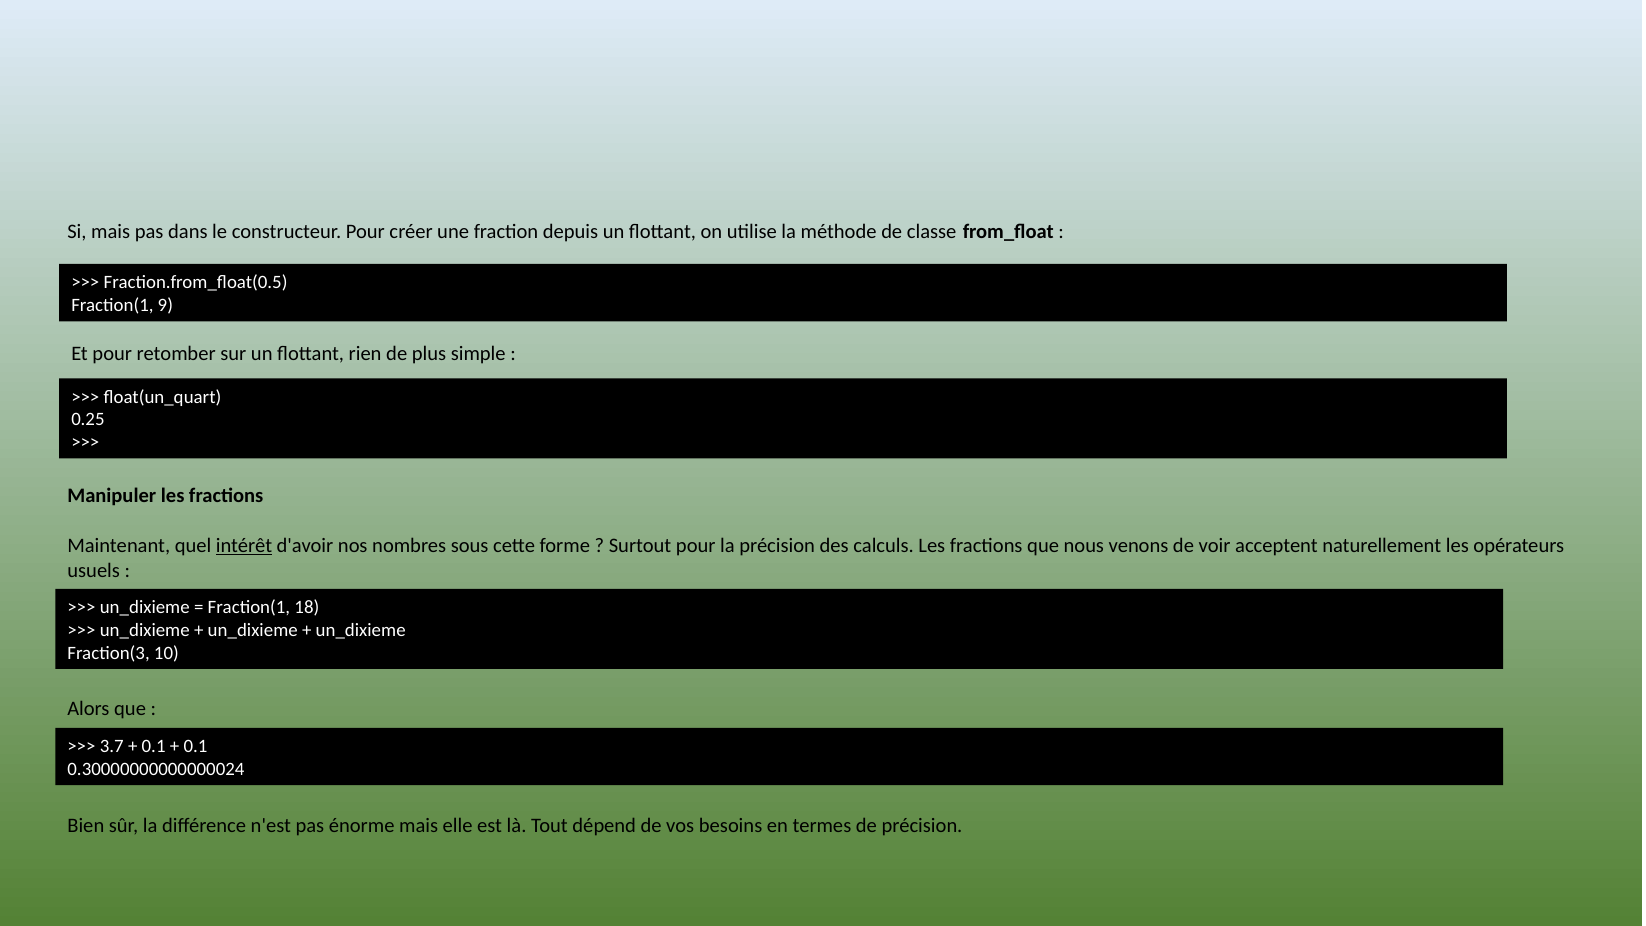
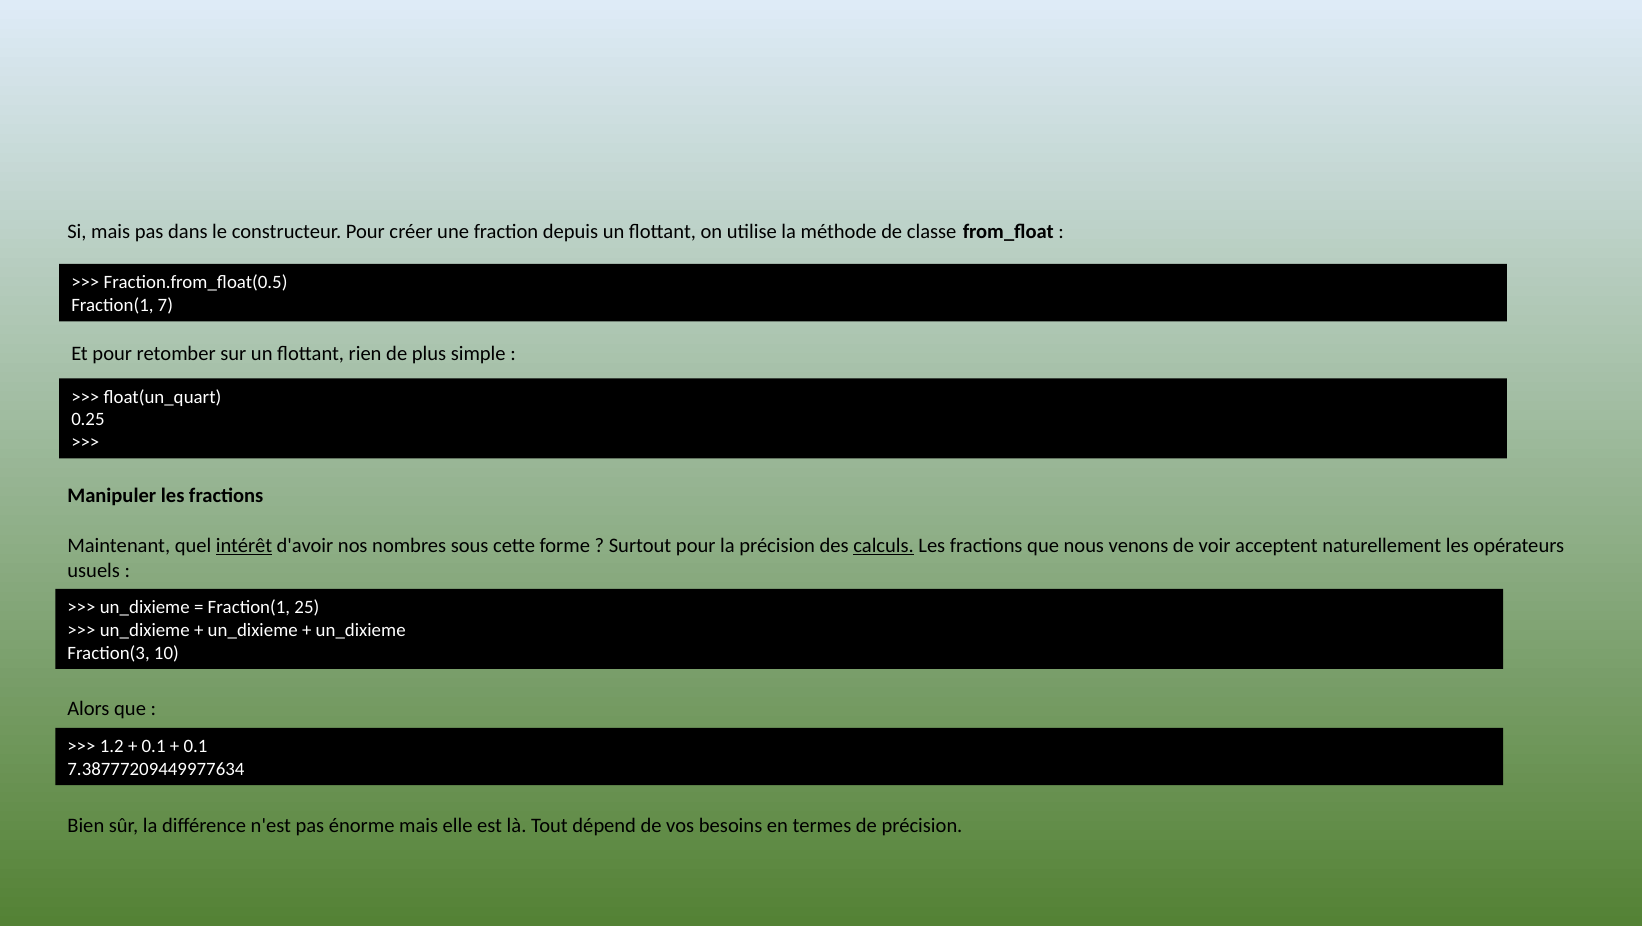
9: 9 -> 7 (165, 305)
calculs underline: none -> present (884, 545)
18: 18 -> 25 (307, 608)
3.7: 3.7 -> 1.2 (112, 746)
0.30000000000000024: 0.30000000000000024 -> 7.38777209449977634 (156, 769)
